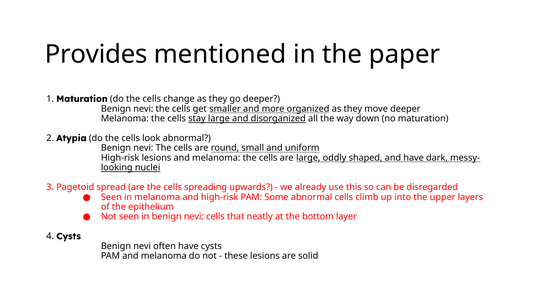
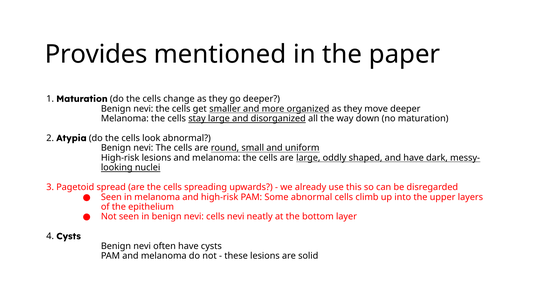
cells that: that -> nevi (236, 217)
